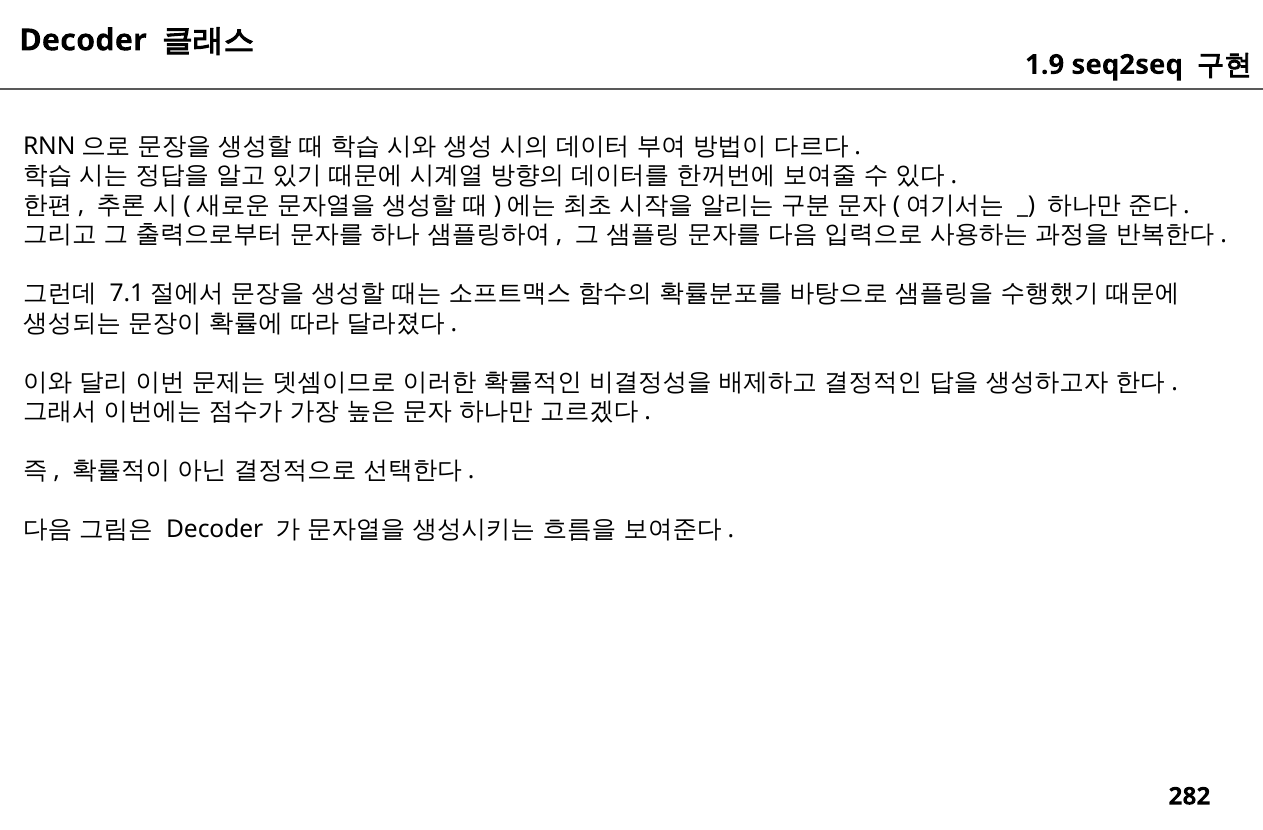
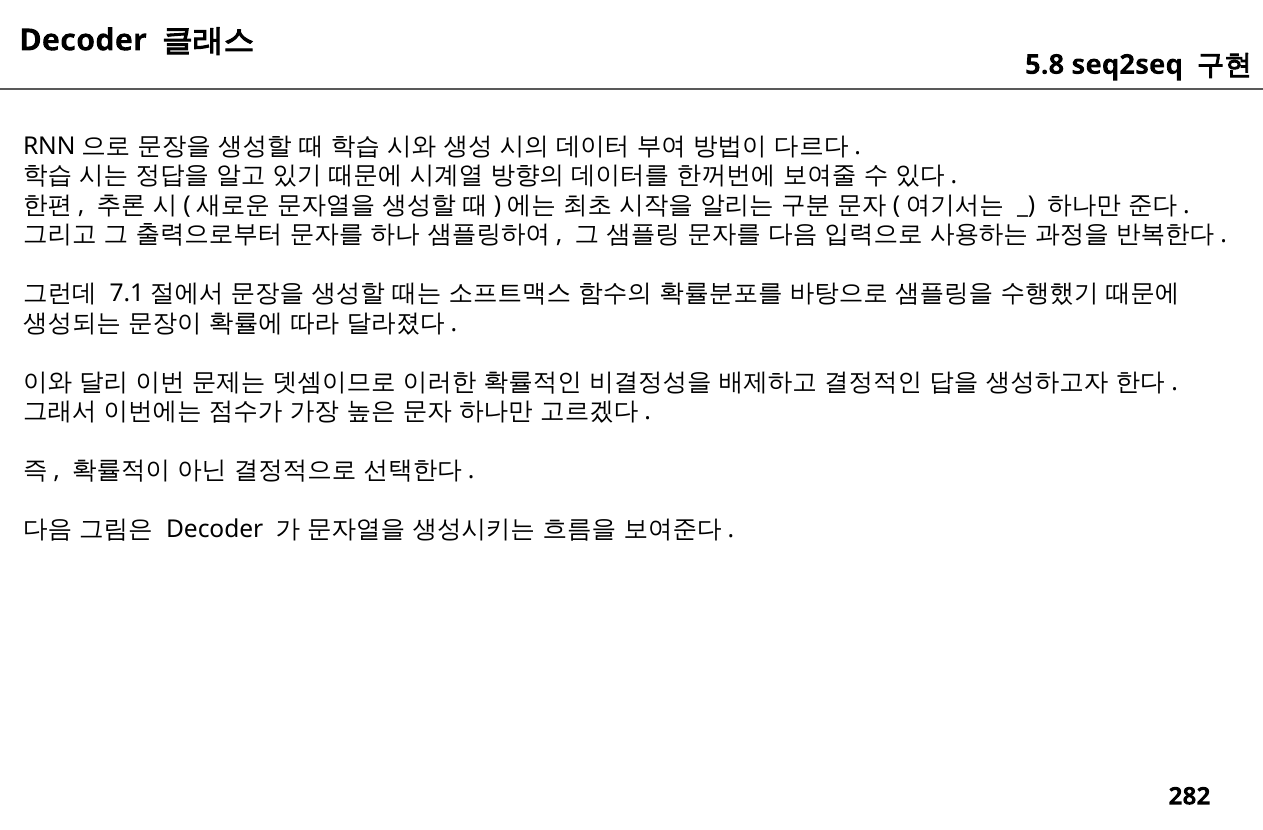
1.9: 1.9 -> 5.8 (1045, 65)
